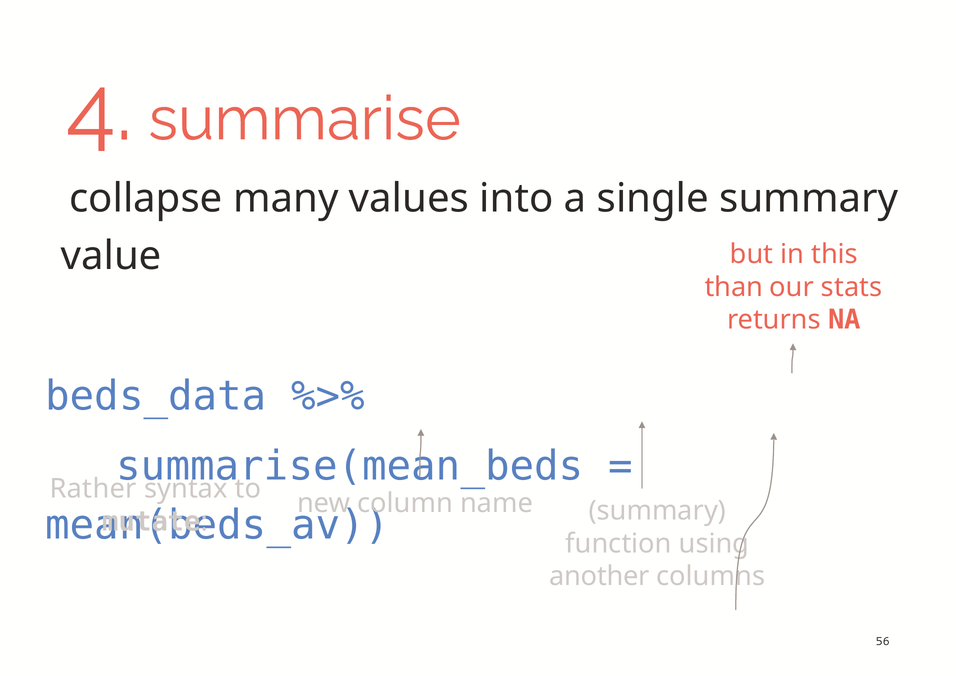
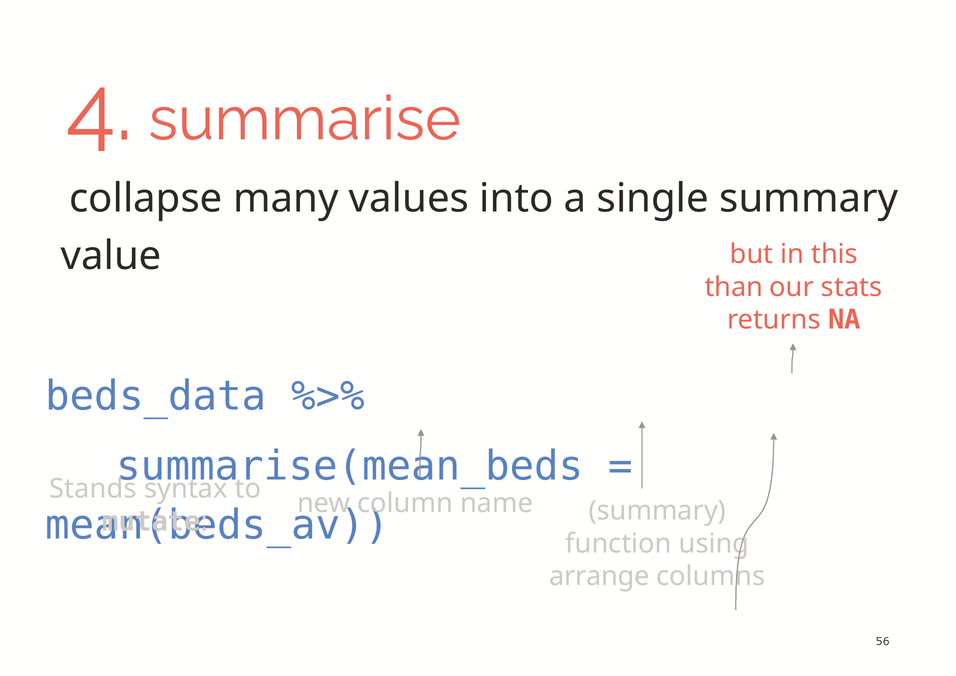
Rather: Rather -> Stands (93, 489)
another: another -> arrange (600, 576)
